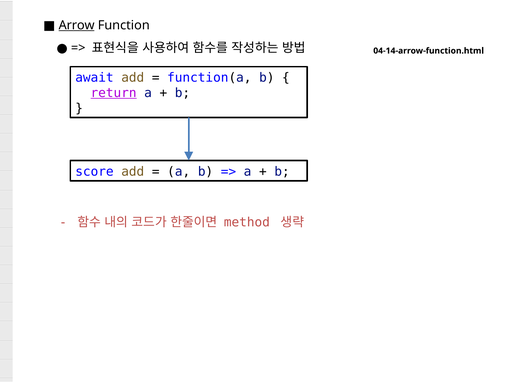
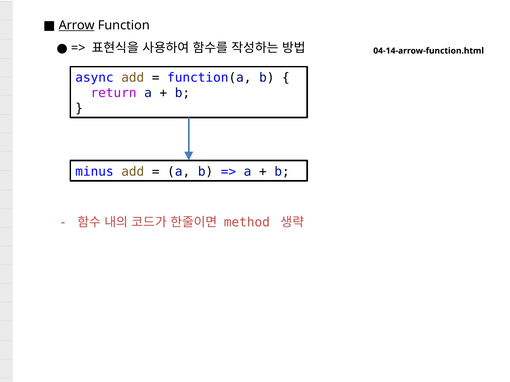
await: await -> async (94, 78)
return underline: present -> none (114, 93)
score: score -> minus (94, 172)
